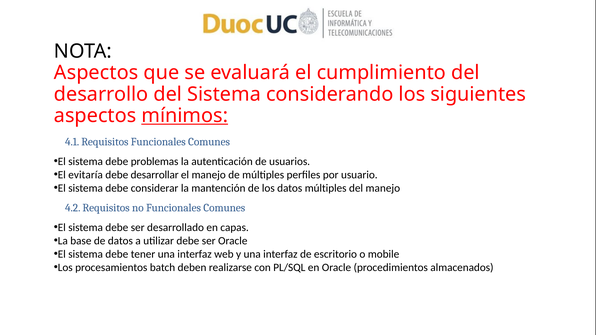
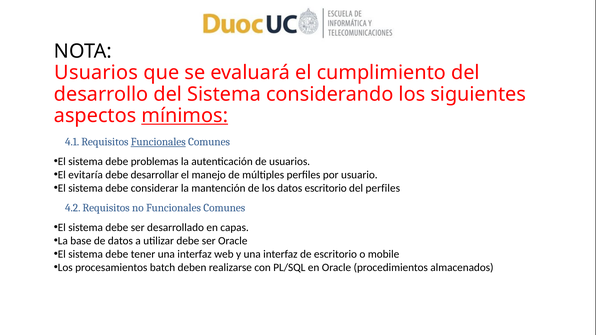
Aspectos: Aspectos -> Usuarios (96, 73)
Funcionales underline: none -> present (158, 142)
datos múltiples: múltiples -> escritorio (326, 188)
del manejo: manejo -> perfiles (383, 188)
